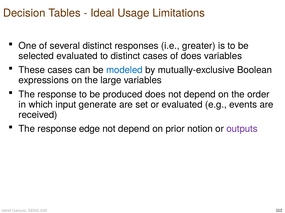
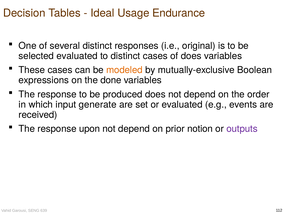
Limitations: Limitations -> Endurance (179, 13)
greater: greater -> original (199, 46)
modeled colour: blue -> orange (124, 70)
large: large -> done (111, 81)
edge: edge -> upon (90, 129)
